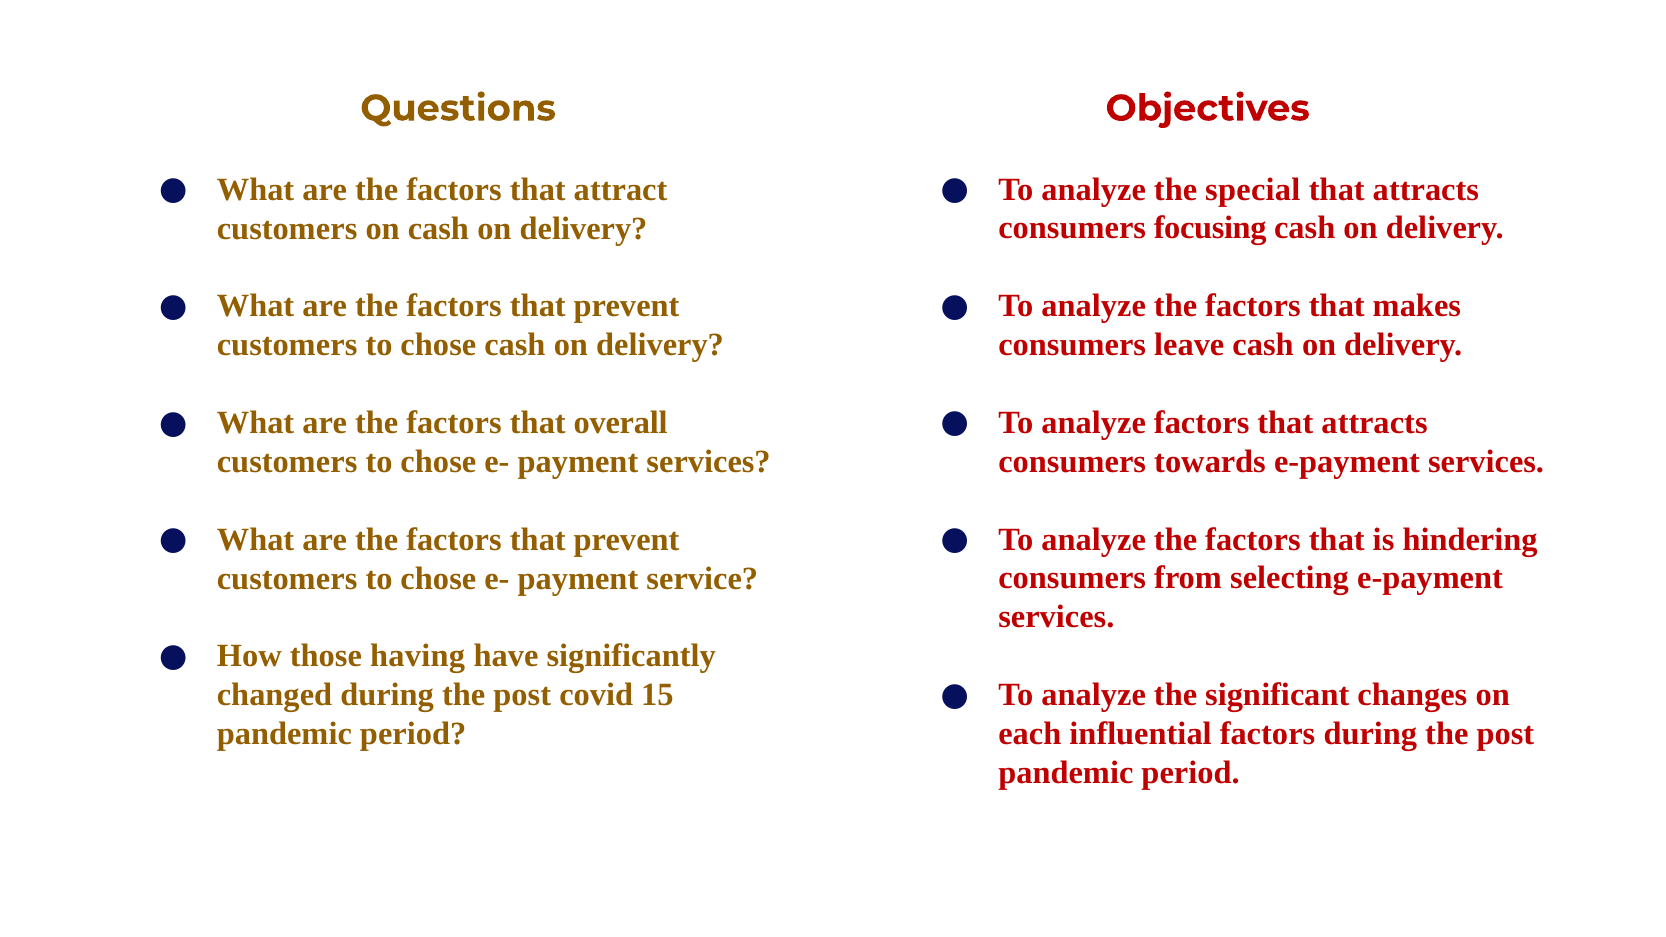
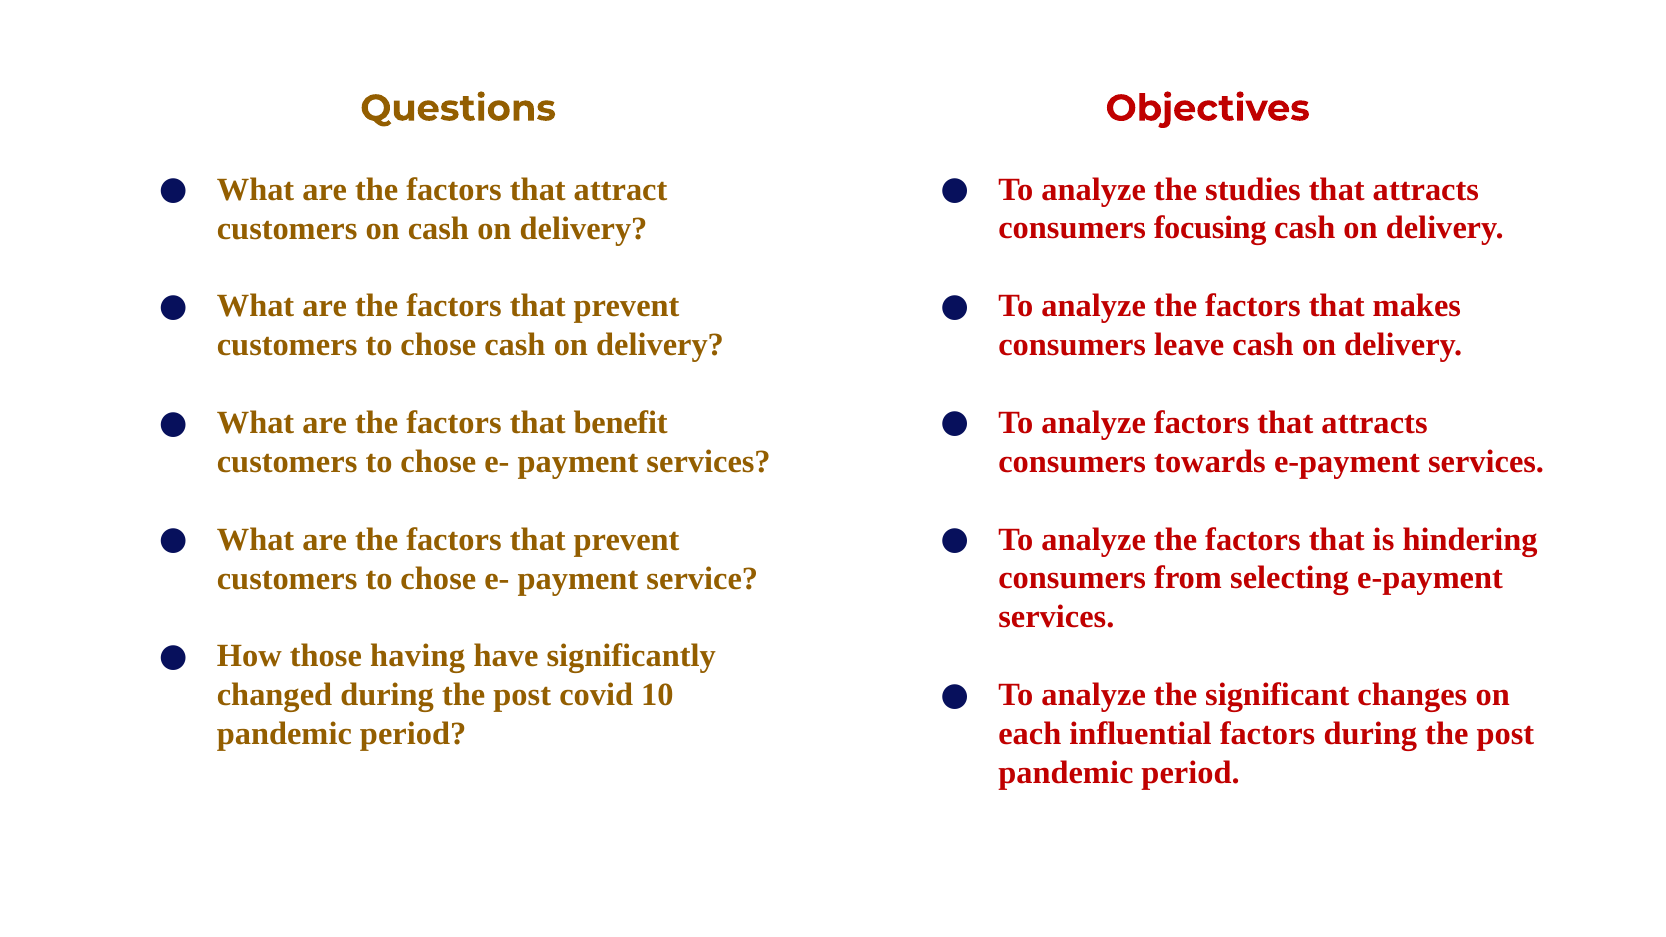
special: special -> studies (1253, 189)
overall: overall -> benefit (621, 423)
15: 15 -> 10 (657, 695)
